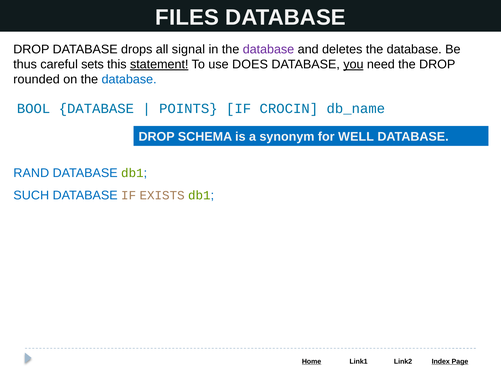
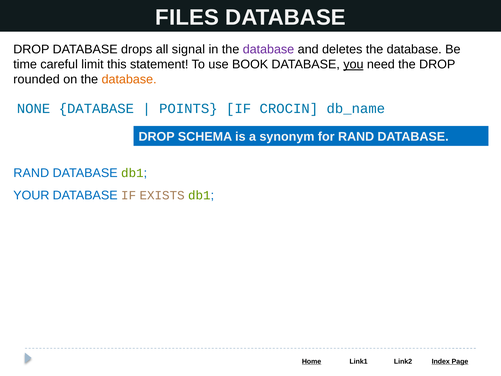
thus: thus -> time (25, 64)
sets: sets -> limit (92, 64)
statement underline: present -> none (159, 64)
DOES: DOES -> BOOK (250, 64)
database colour: blue -> orange (129, 79)
BOOL: BOOL -> NONE (34, 108)
for WELL: WELL -> RAND (356, 137)
SUCH: SUCH -> YOUR (31, 195)
